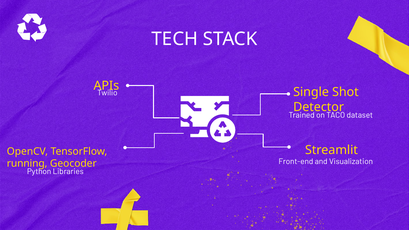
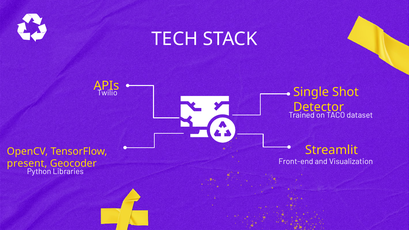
running: running -> present (27, 164)
